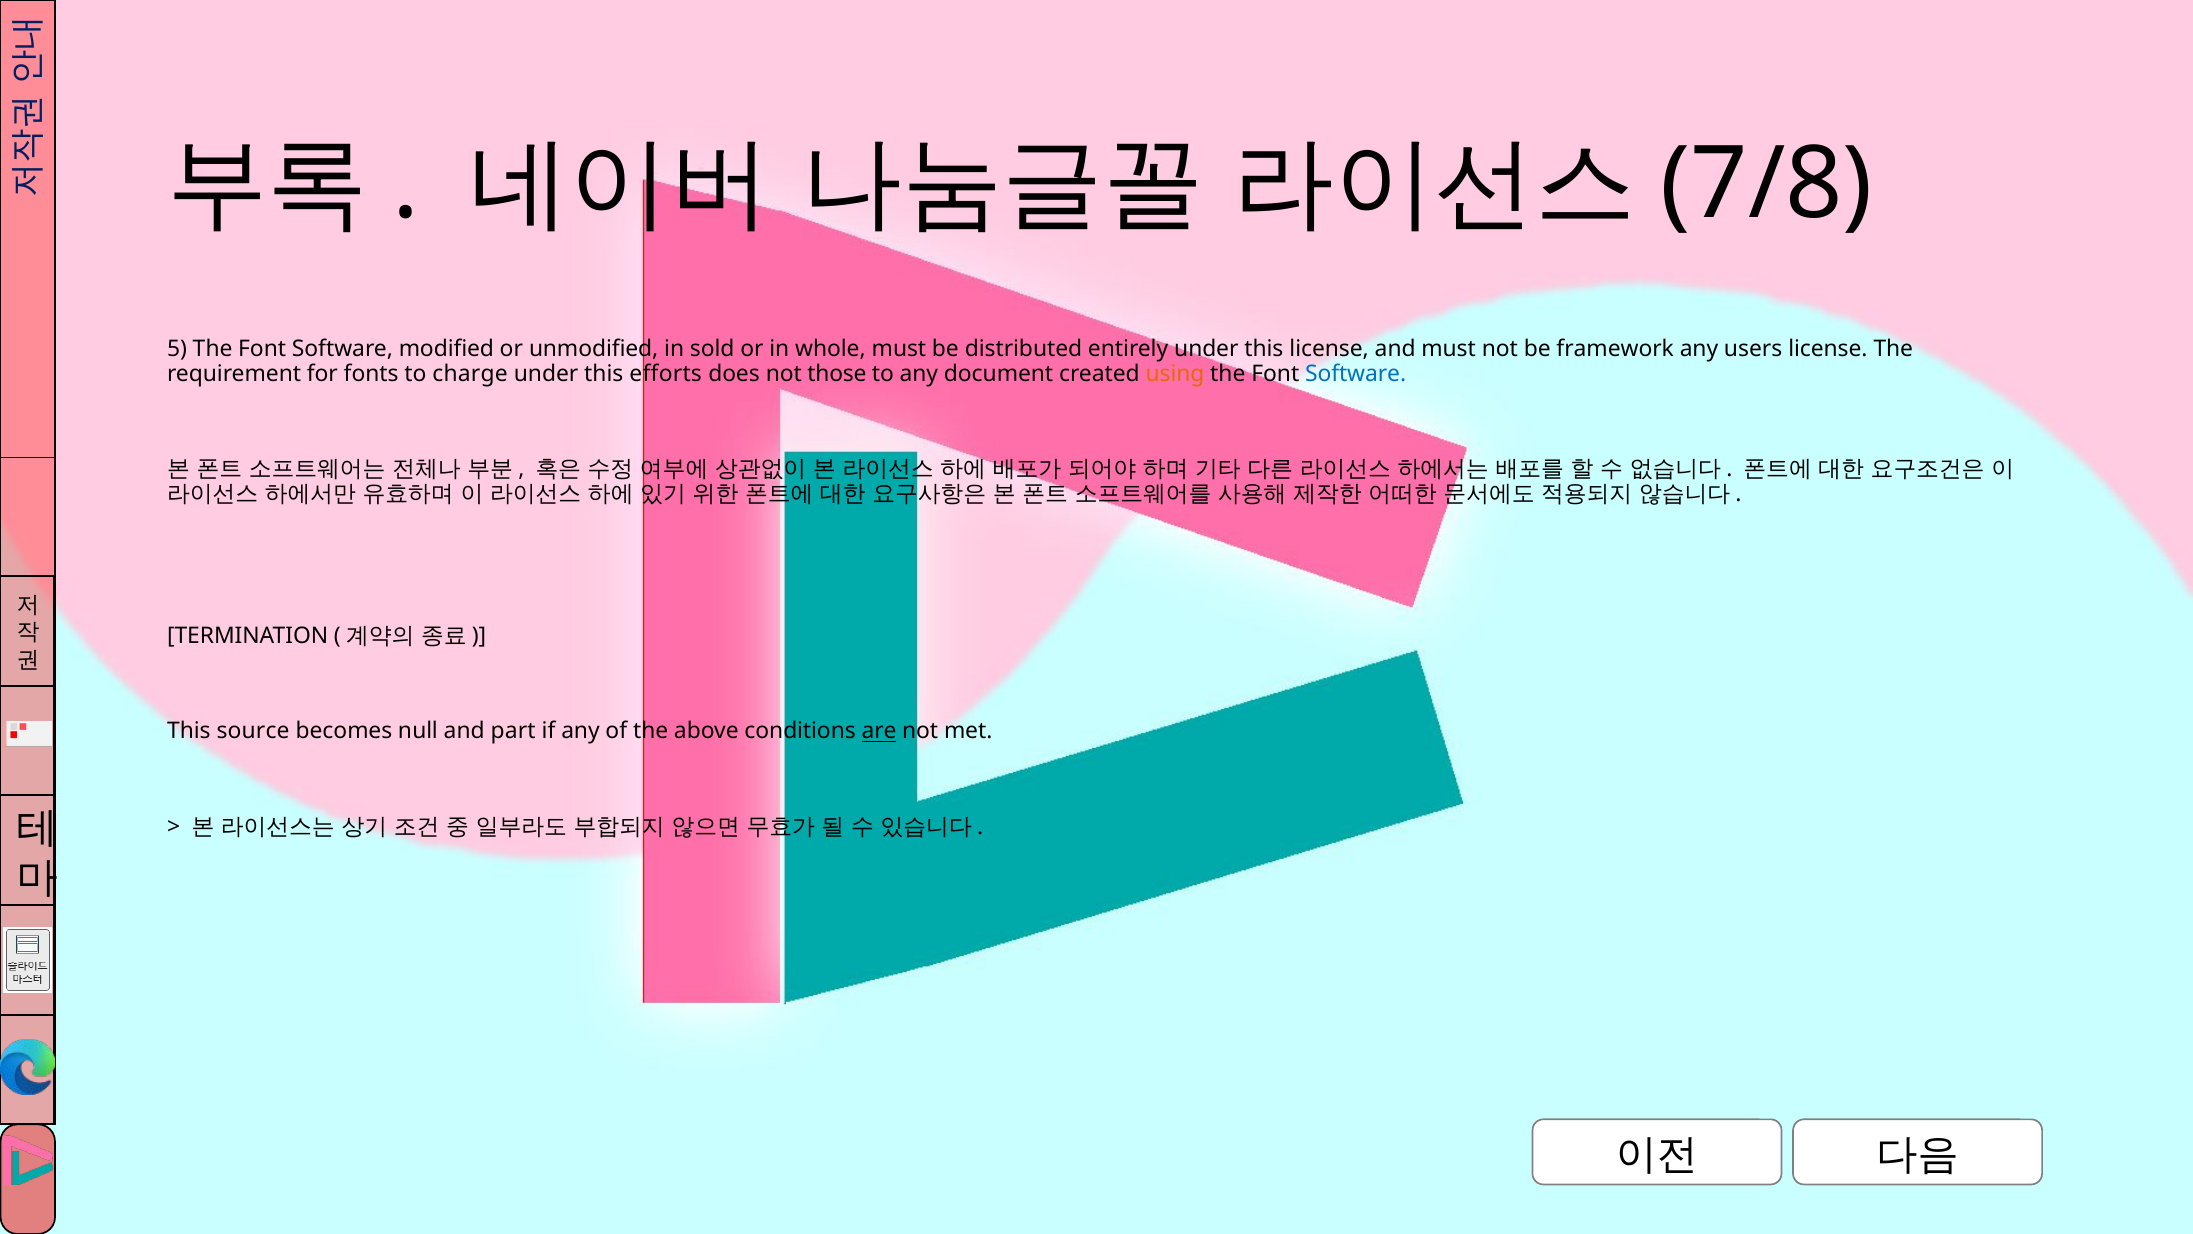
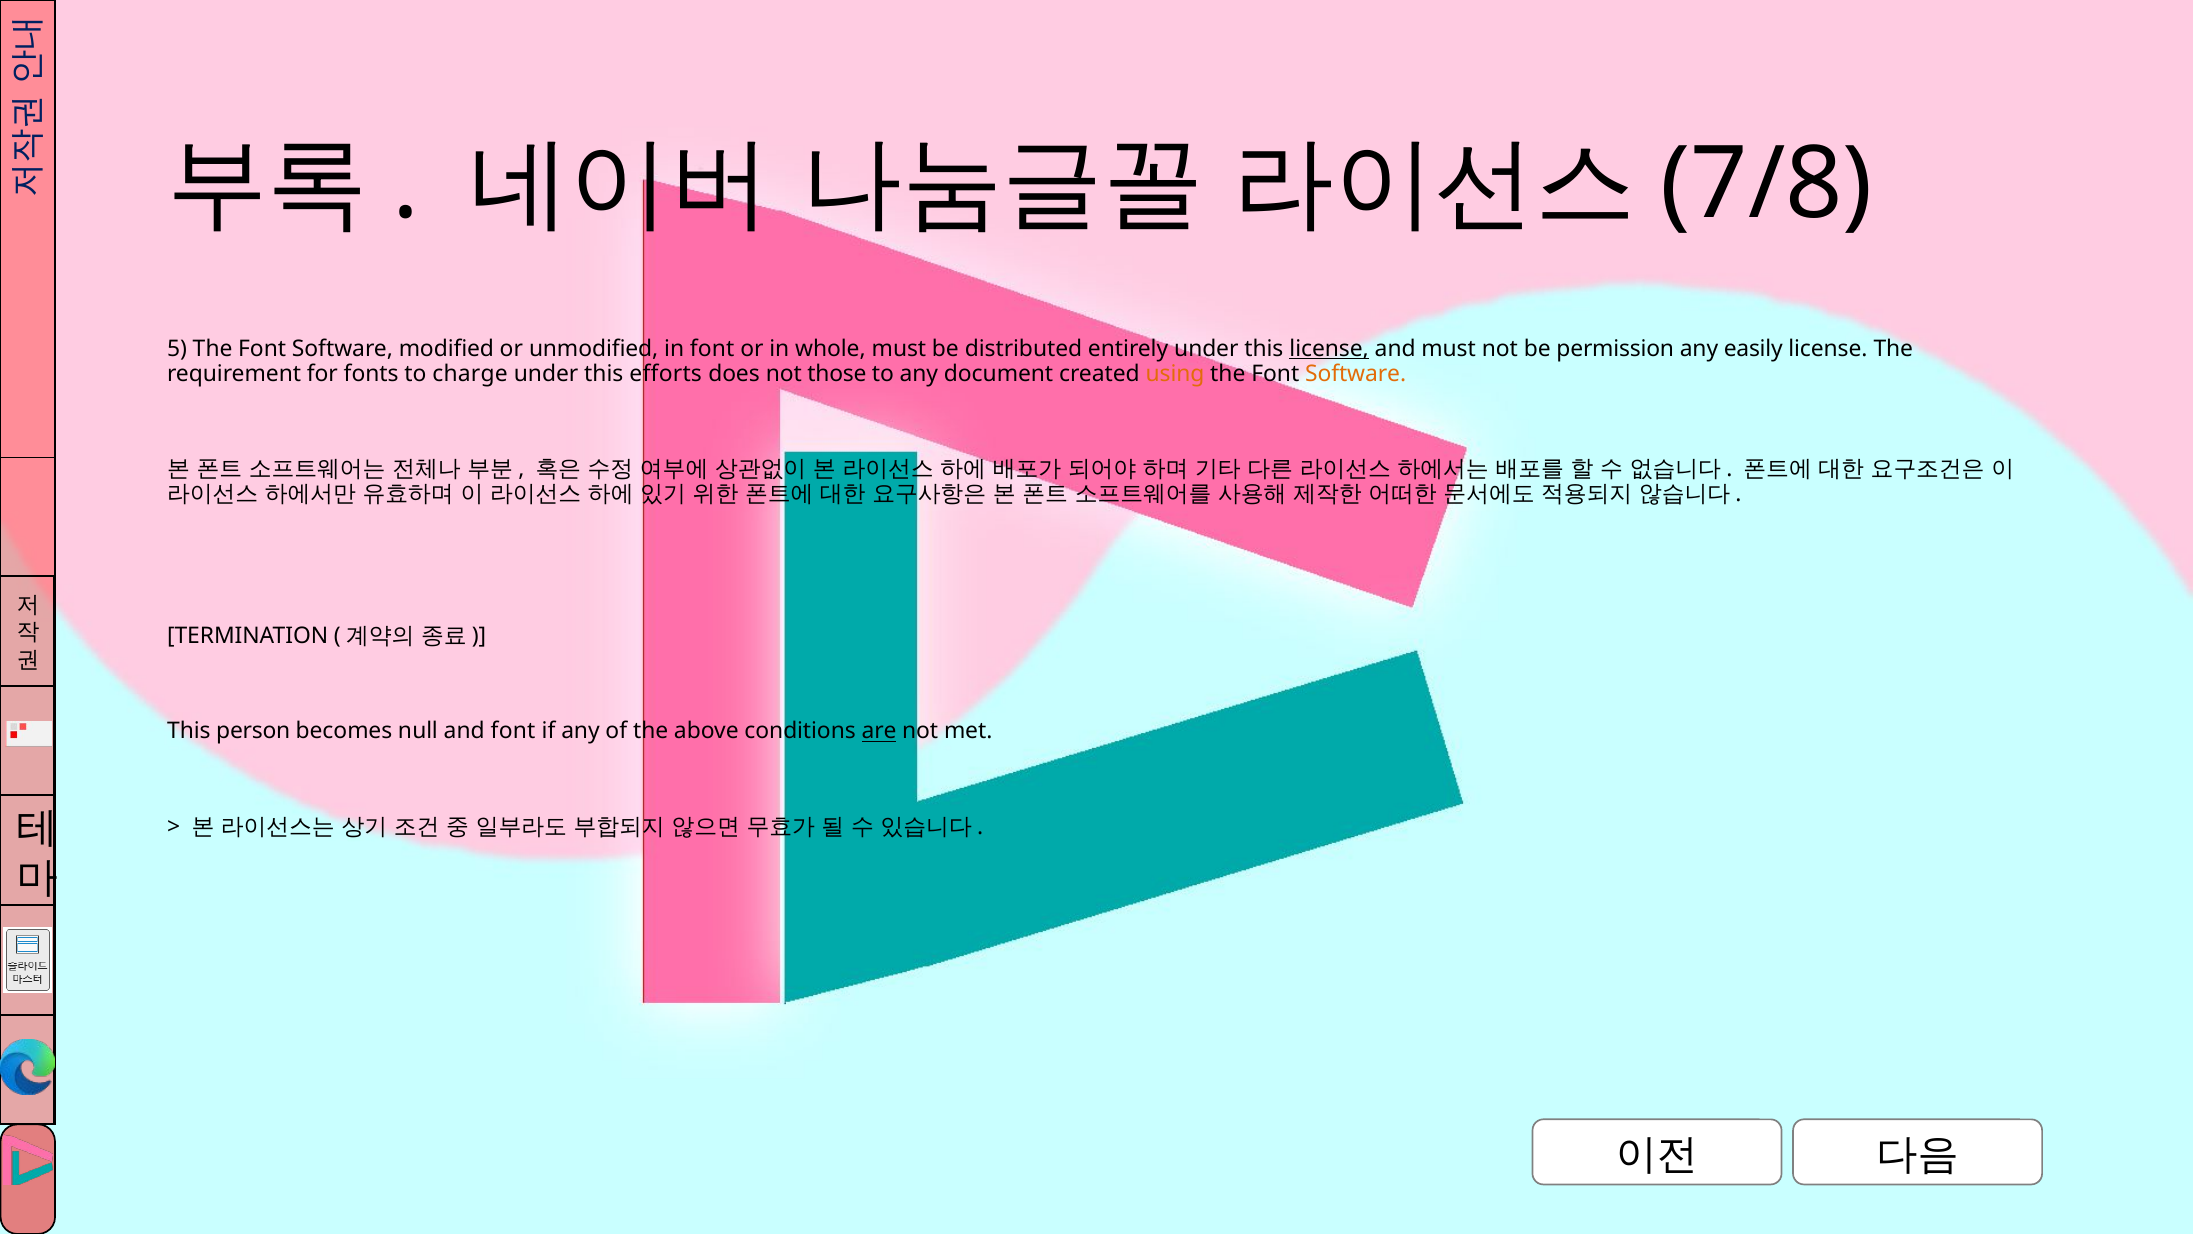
in sold: sold -> font (712, 349)
license underline: none -> present (1329, 349)
framework: framework -> permission (1615, 349)
users: users -> easily (1753, 349)
Software colour: blue -> orange (1356, 374)
source: source -> person (253, 731)
and part: part -> font (513, 731)
